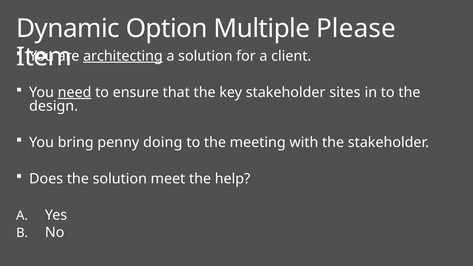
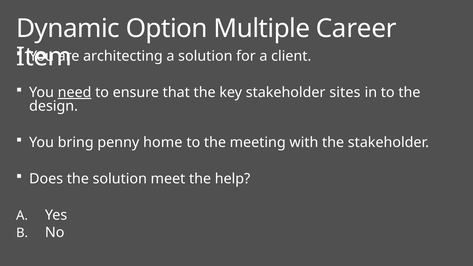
Please: Please -> Career (356, 29)
architecting underline: present -> none (123, 56)
doing: doing -> home (163, 143)
